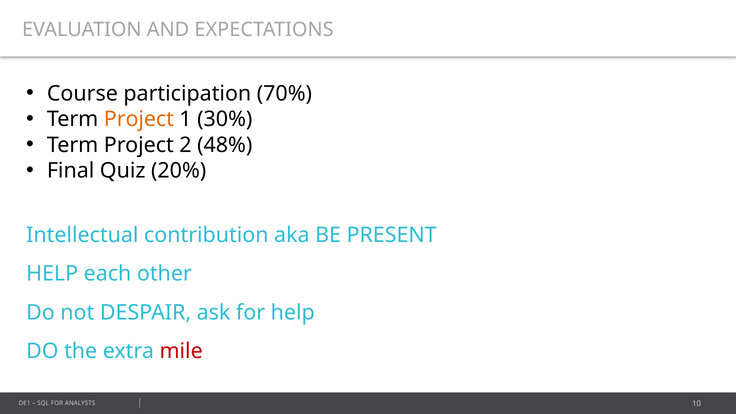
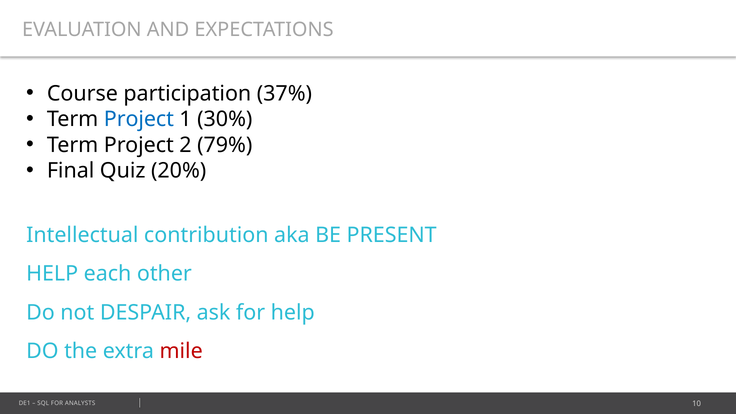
70%: 70% -> 37% (284, 93)
Project colour: orange -> blue (139, 119)
48%: 48% -> 79% (225, 145)
